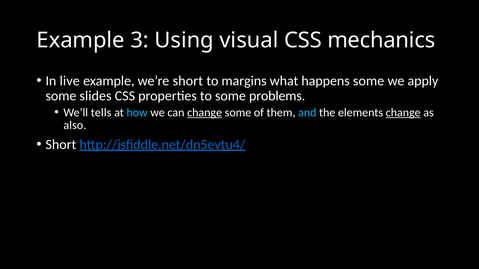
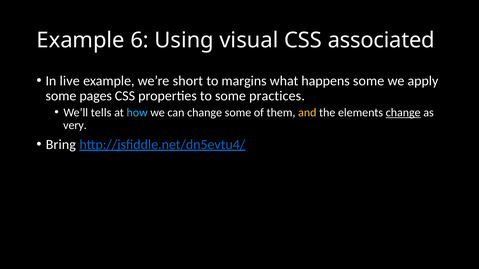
3: 3 -> 6 (140, 40)
mechanics: mechanics -> associated (381, 40)
slides: slides -> pages (96, 96)
problems: problems -> practices (277, 96)
change underline: present -> none (205, 113)
and colour: light blue -> yellow (307, 113)
also: also -> very (75, 126)
Short: Short -> Bring (61, 145)
